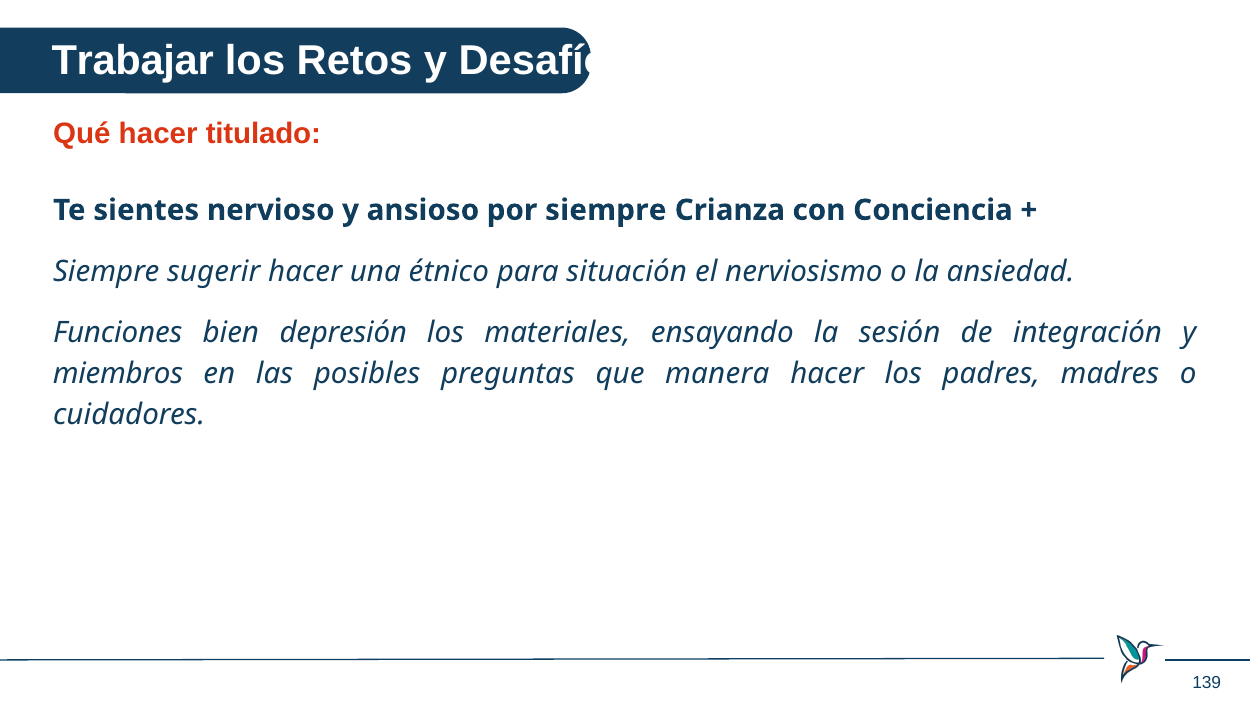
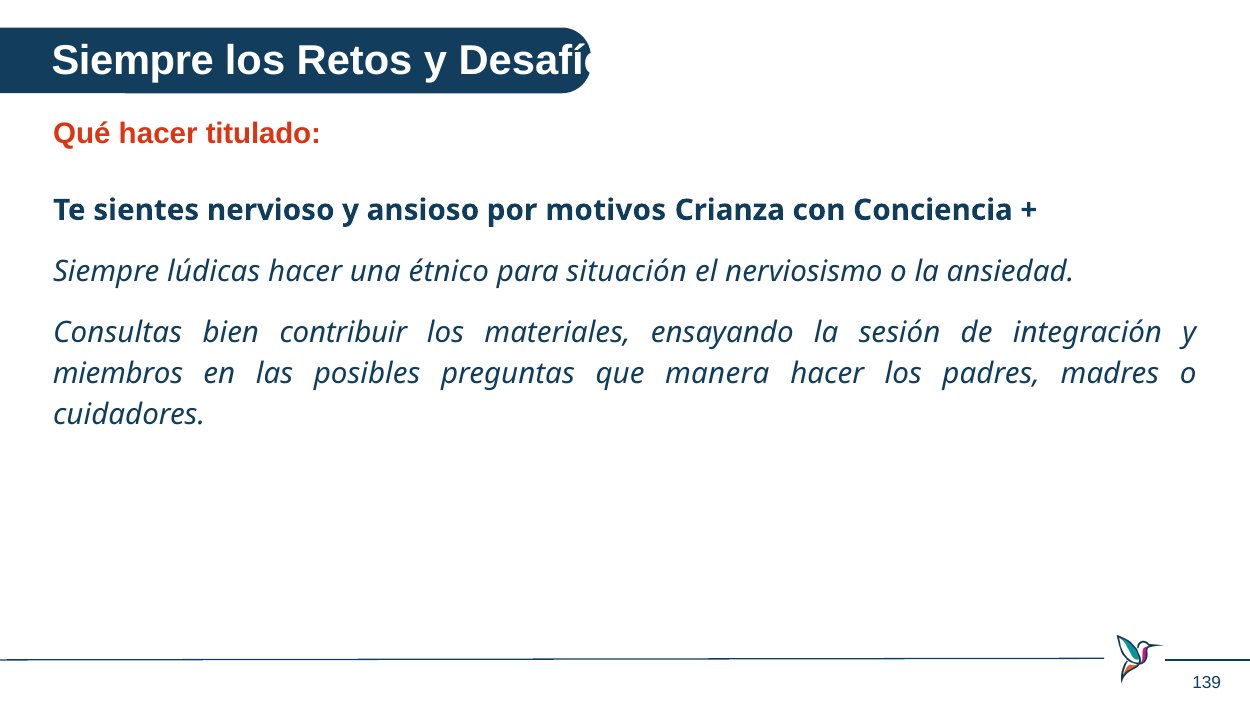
Trabajar: Trabajar -> Siempre (133, 61)
por siempre: siempre -> motivos (606, 210)
sugerir: sugerir -> lúdicas (214, 272)
Funciones: Funciones -> Consultas (118, 333)
depresión: depresión -> contribuir (343, 333)
